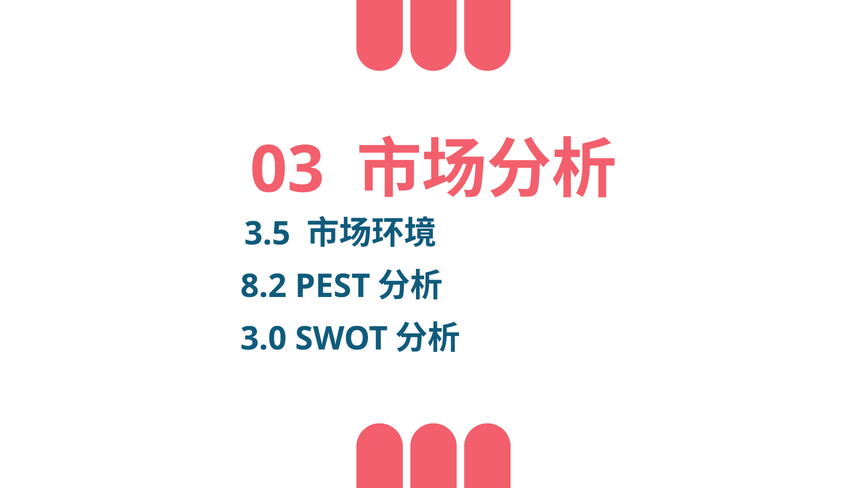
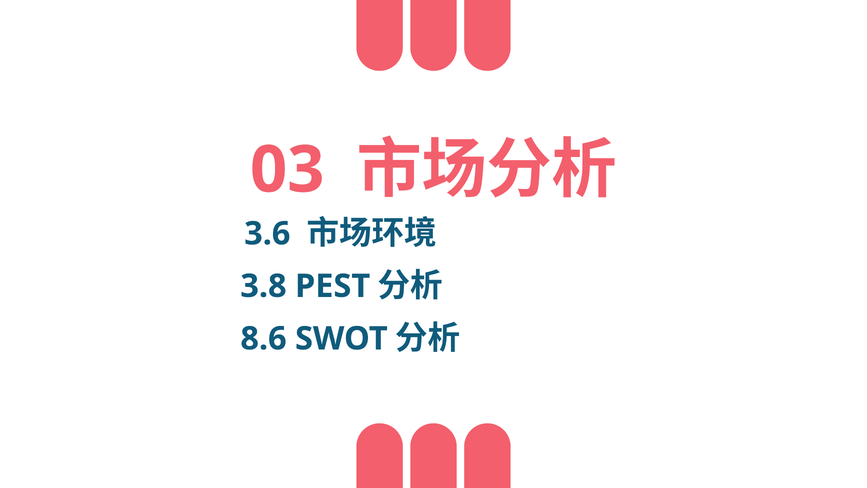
3.5: 3.5 -> 3.6 (267, 234)
8.2: 8.2 -> 3.8 (263, 286)
3.0: 3.0 -> 8.6 (264, 338)
